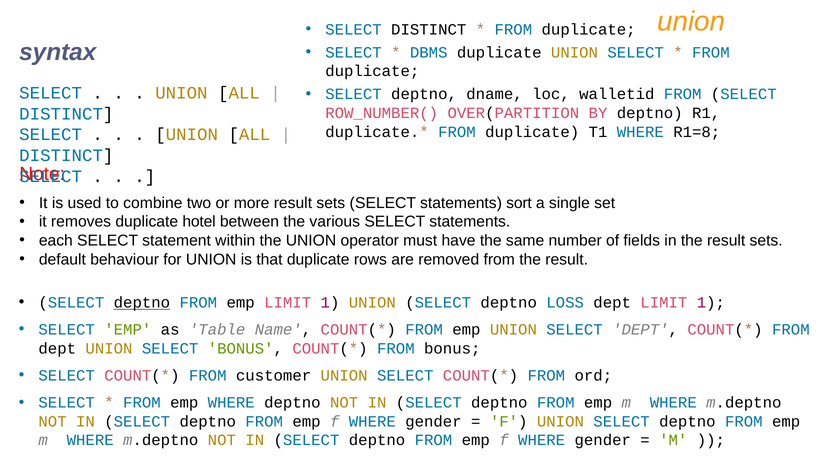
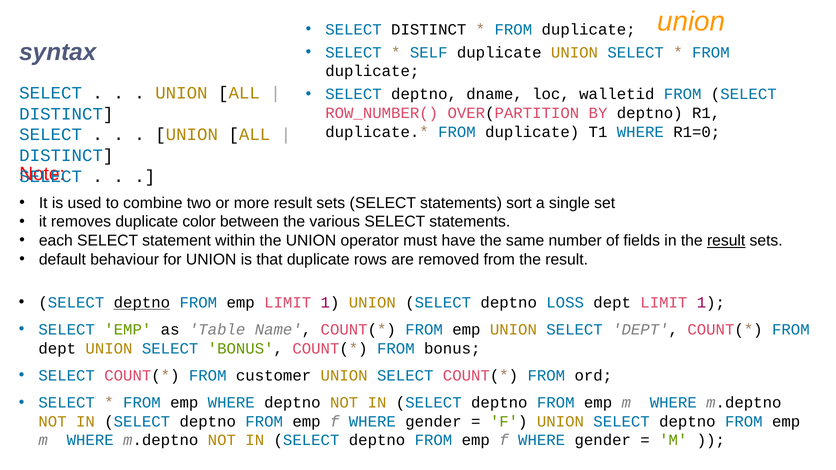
DBMS: DBMS -> SELF (429, 53)
R1=8: R1=8 -> R1=0 (697, 132)
hotel: hotel -> color (199, 222)
result underline: none -> present (726, 241)
